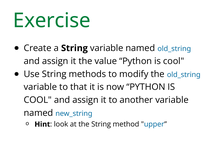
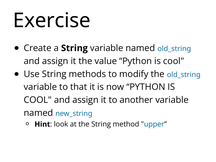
Exercise colour: green -> black (52, 21)
